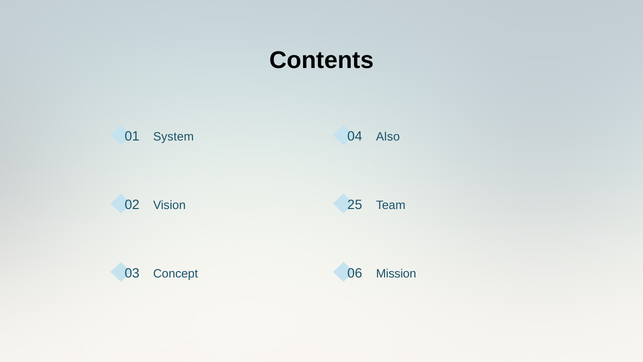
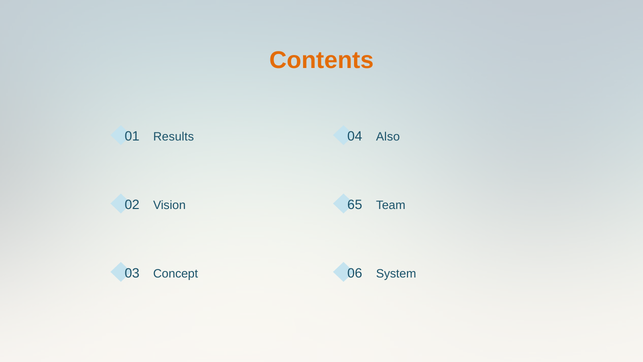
Contents colour: black -> orange (321, 60)
System: System -> Results (174, 137)
25: 25 -> 65 (355, 205)
Mission: Mission -> System (396, 273)
